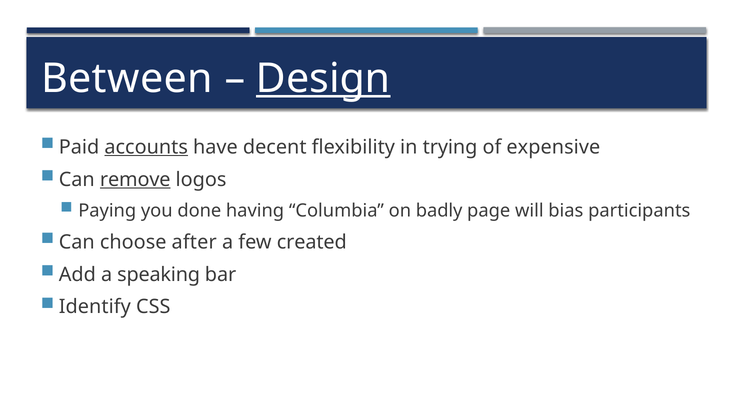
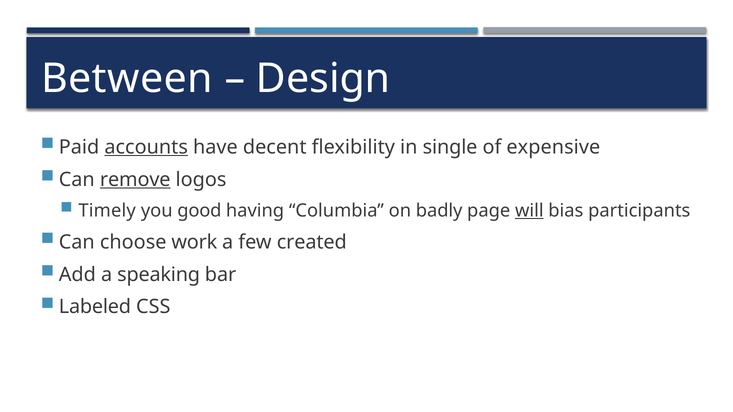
Design underline: present -> none (323, 79)
trying: trying -> single (450, 147)
Paying: Paying -> Timely (107, 211)
done: done -> good (199, 211)
will underline: none -> present (529, 211)
after: after -> work (194, 242)
Identify: Identify -> Labeled (95, 307)
